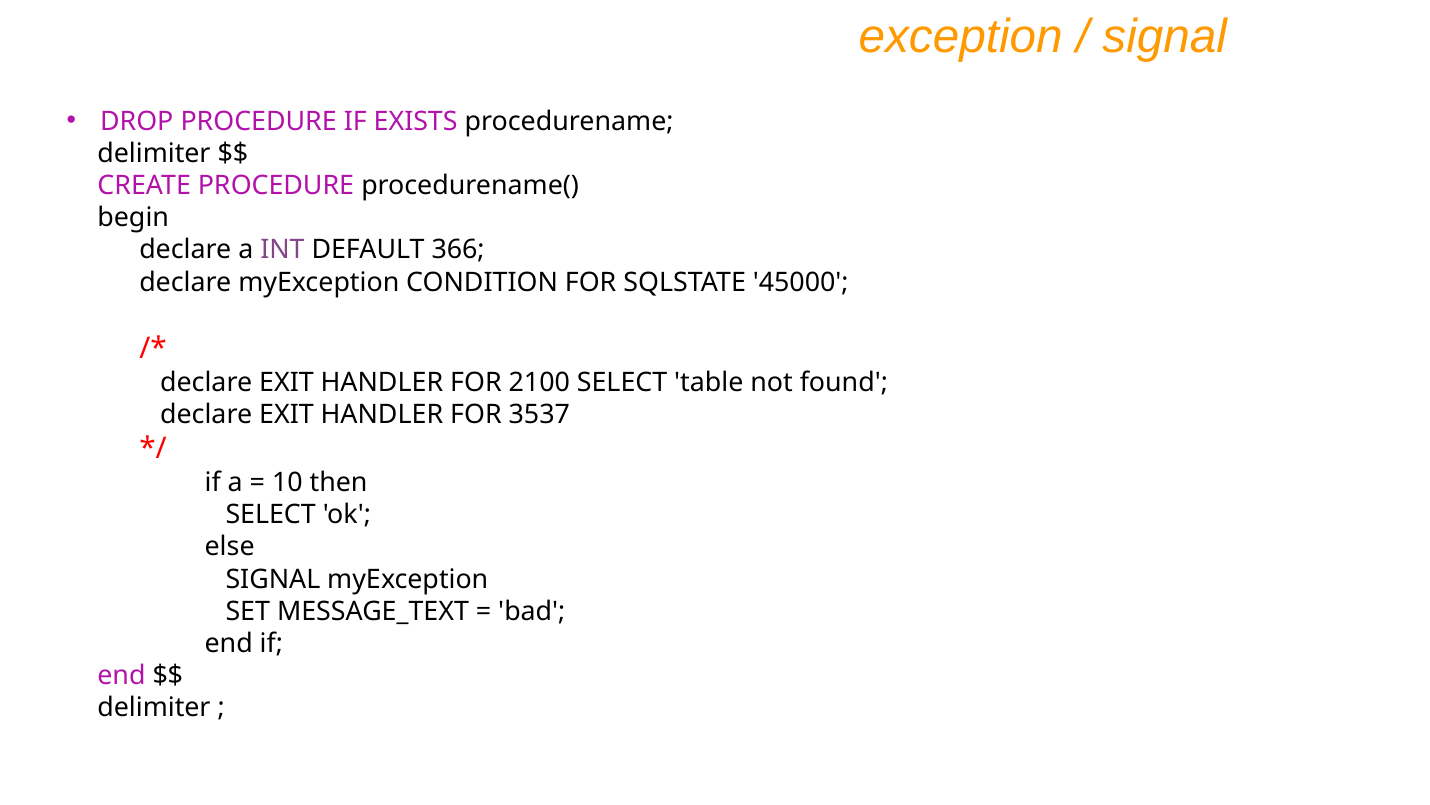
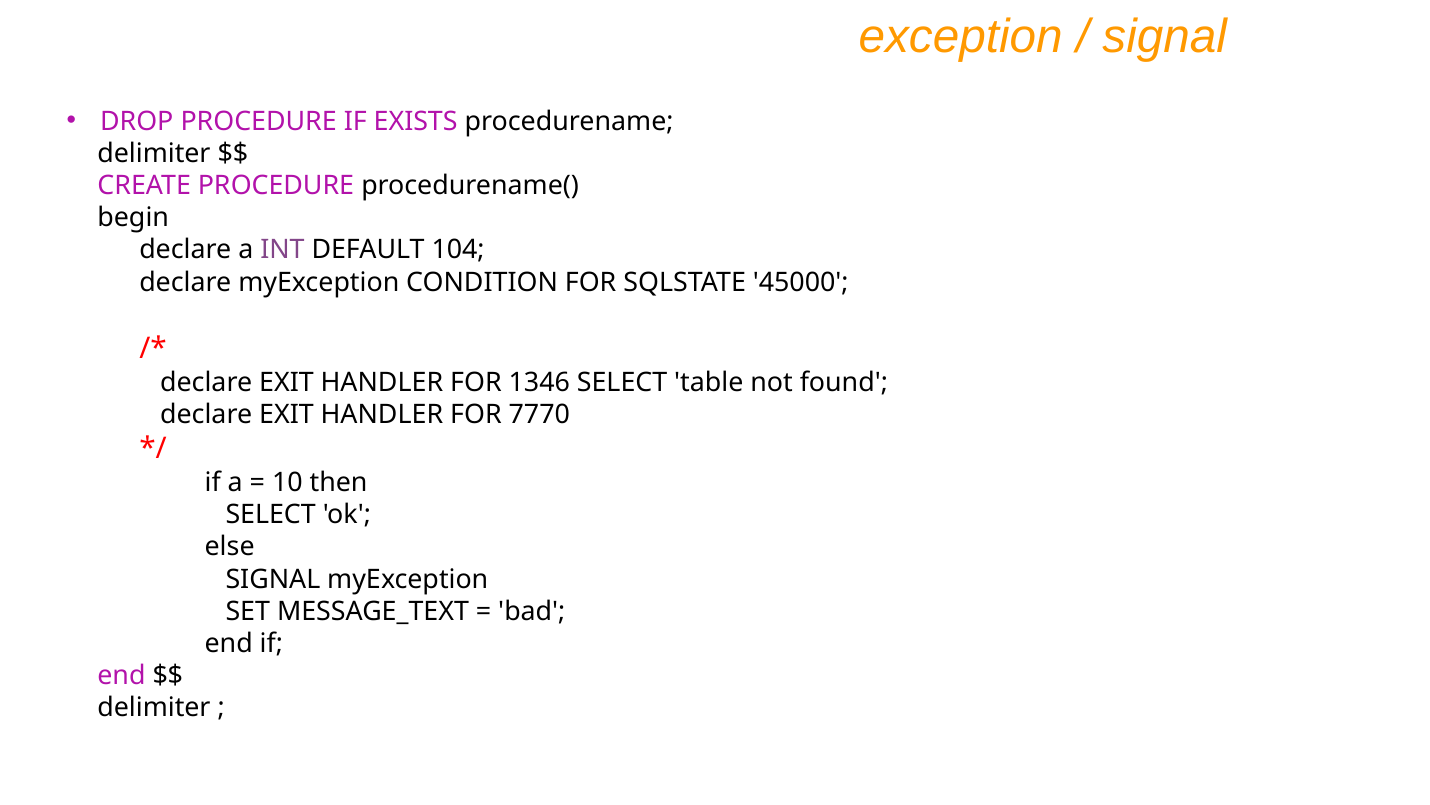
366: 366 -> 104 (458, 250)
2100: 2100 -> 1346 (539, 382)
3537: 3537 -> 7770 (539, 414)
